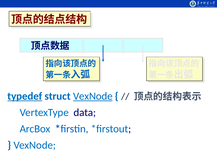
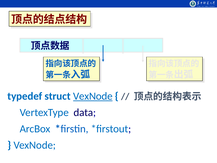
typedef underline: present -> none (25, 96)
